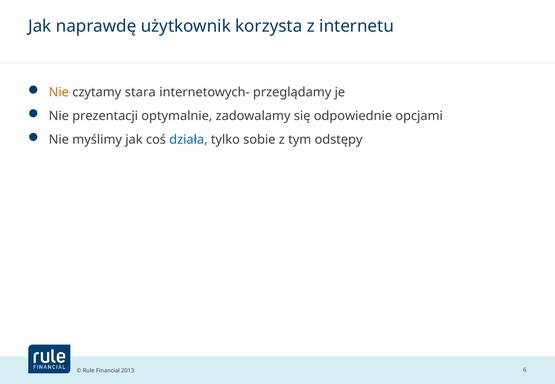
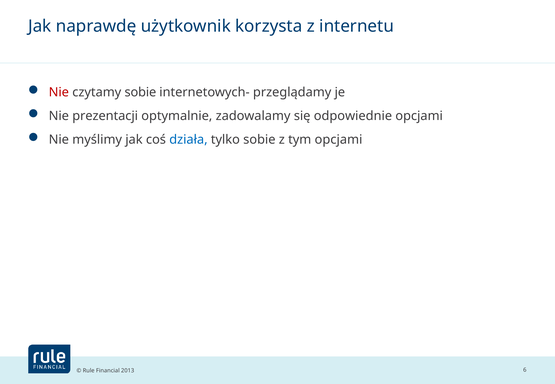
Nie colour: orange -> red (59, 92)
czytamy stara: stara -> sobie (140, 92)
tym odstępy: odstępy -> opcjami (339, 140)
